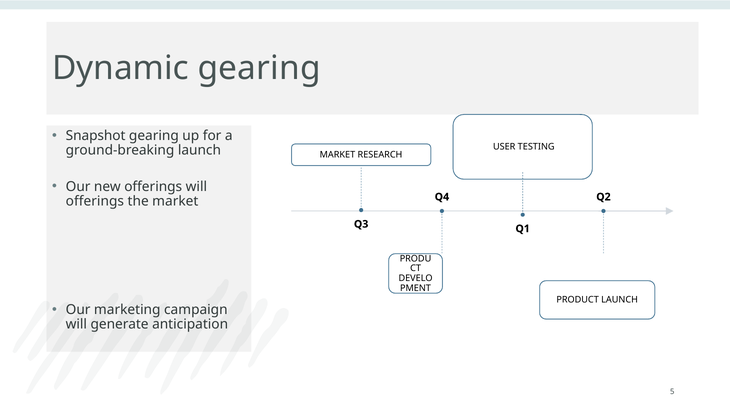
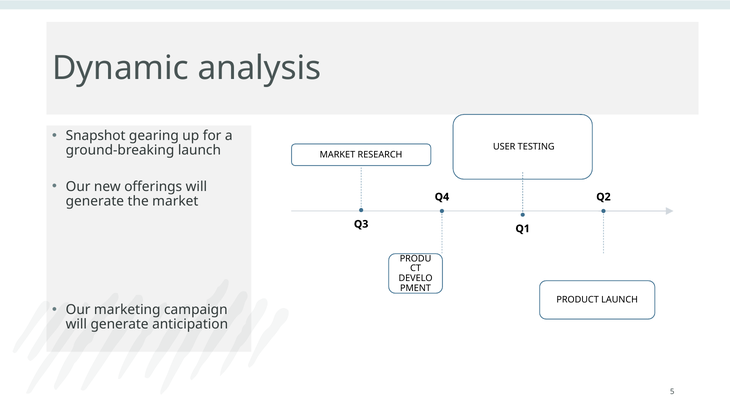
Dynamic gearing: gearing -> analysis (259, 68)
offerings: offerings -> generate (95, 201)
